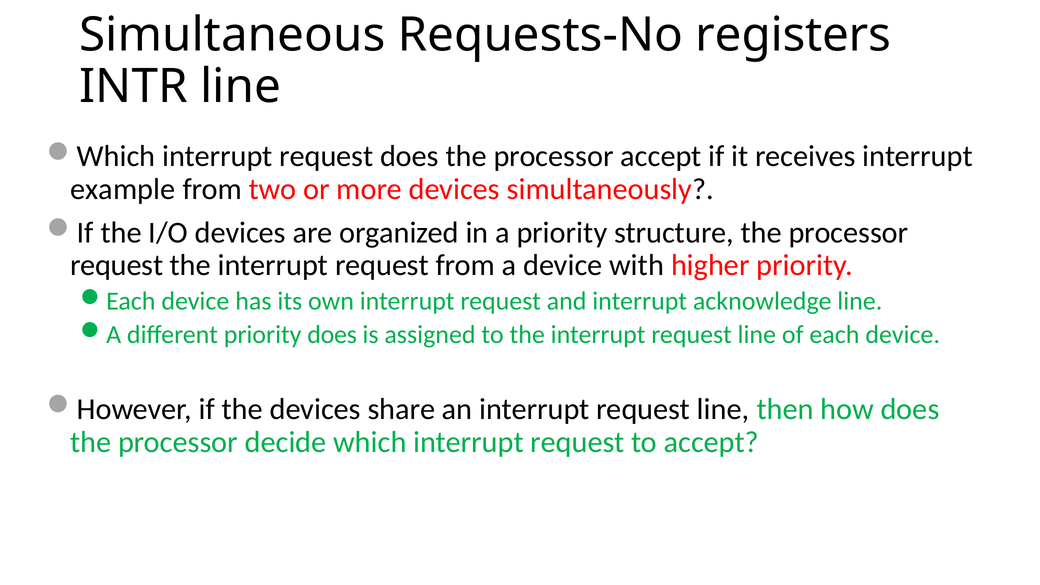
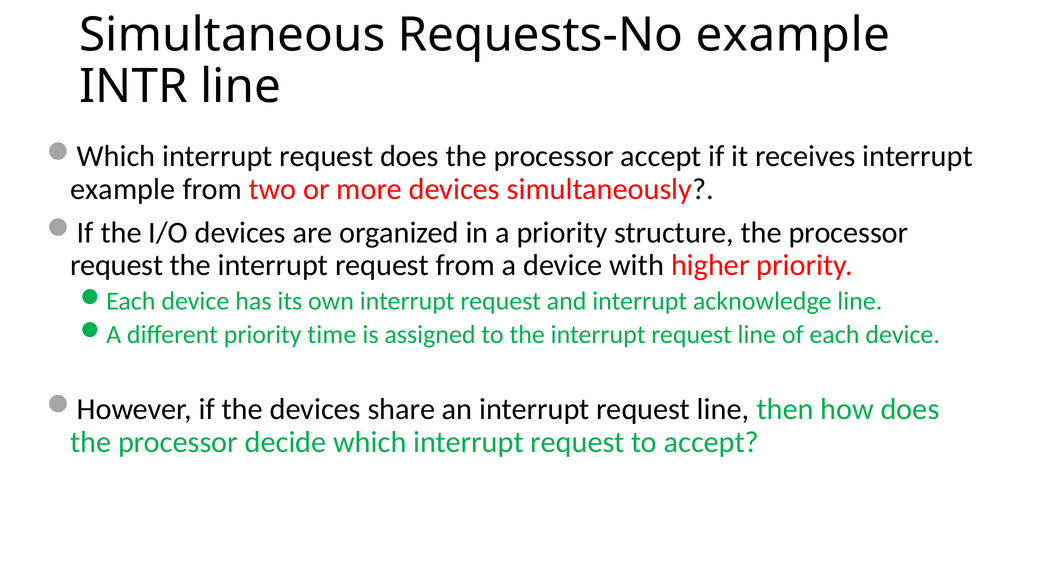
Requests-No registers: registers -> example (793, 35)
priority does: does -> time (332, 335)
